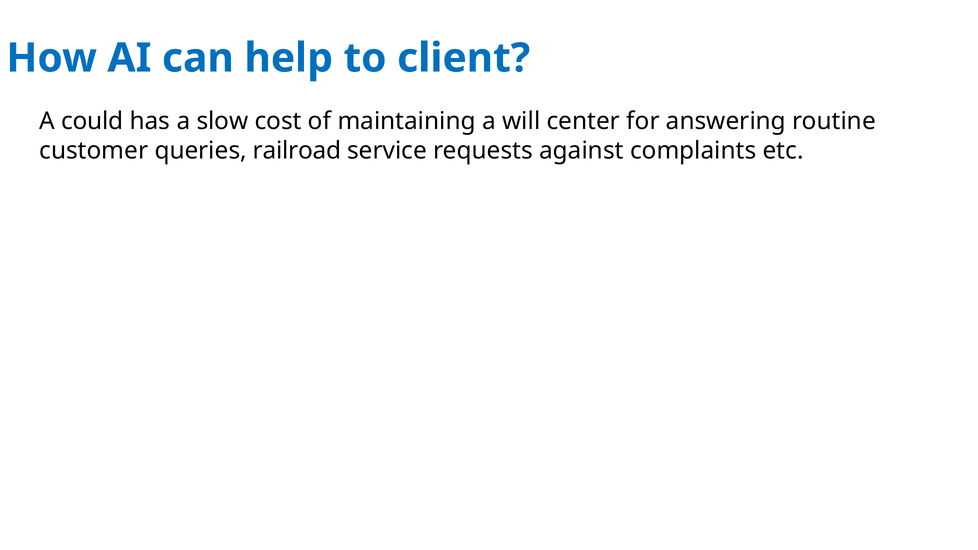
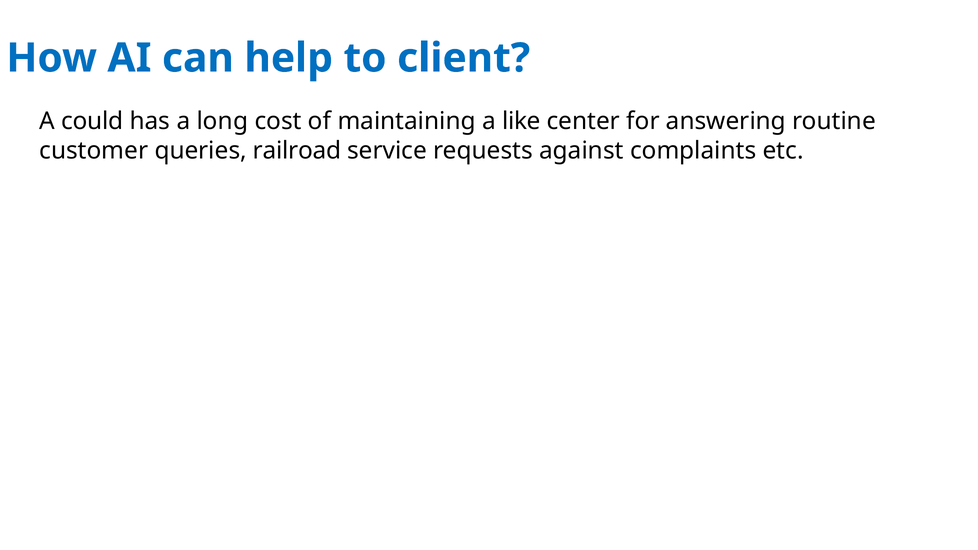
slow: slow -> long (222, 121)
will: will -> like (521, 121)
